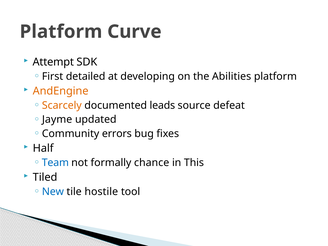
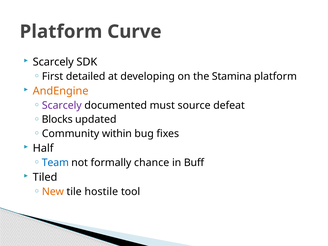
Attempt: Attempt -> Scarcely (53, 62)
Abilities: Abilities -> Stamina (232, 76)
Scarcely colour: orange -> purple (62, 105)
leads: leads -> must (162, 105)
Jayme: Jayme -> Blocks (57, 119)
errors: errors -> within (117, 134)
This: This -> Buff (194, 163)
New colour: blue -> orange (53, 192)
